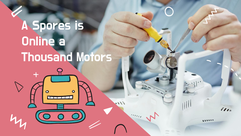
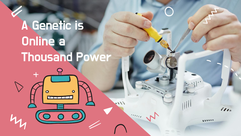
Spores: Spores -> Genetic (52, 25)
Motors: Motors -> Power (94, 57)
